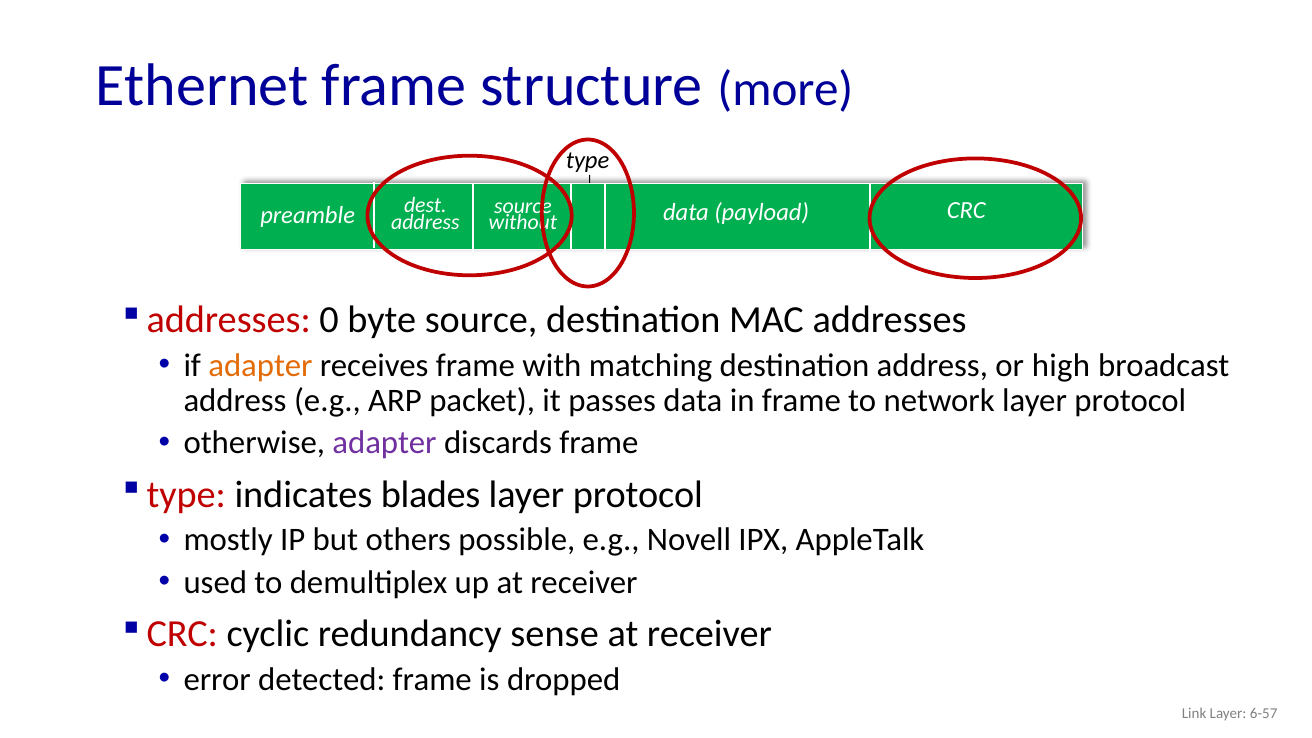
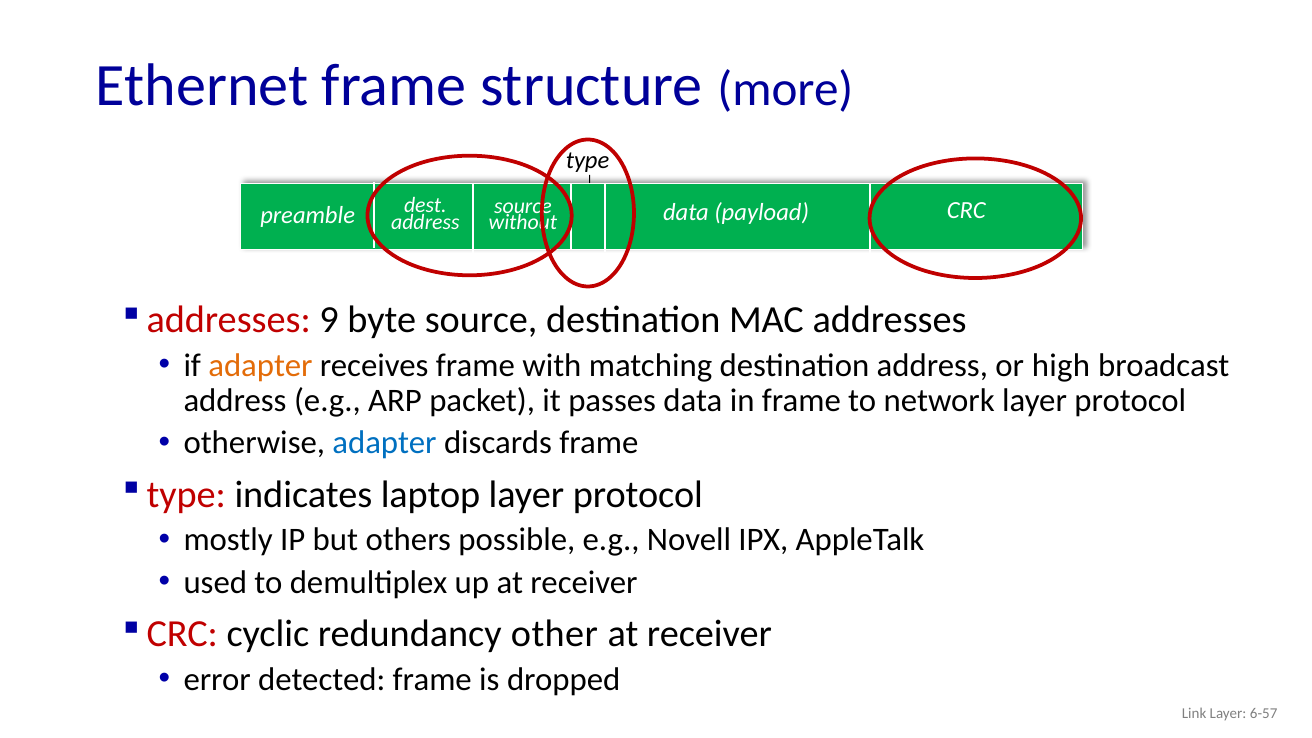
0: 0 -> 9 (329, 320)
adapter colour: purple -> blue (385, 443)
blades: blades -> laptop (431, 495)
sense: sense -> other (554, 634)
